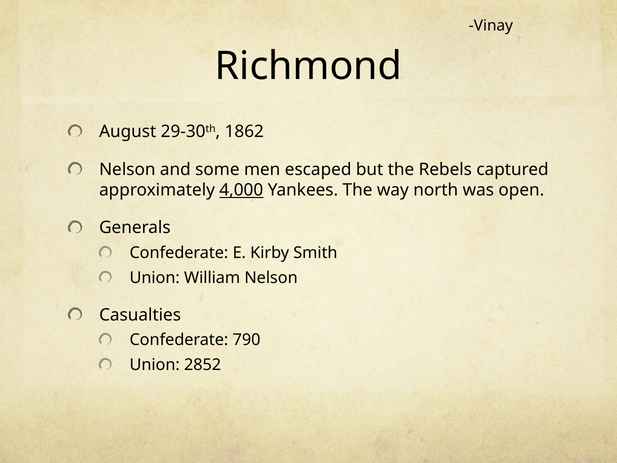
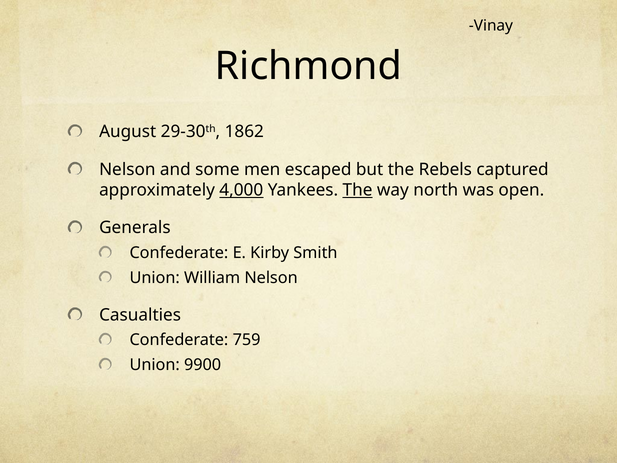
The underline: none -> present (358, 190)
790: 790 -> 759 (247, 340)
2852: 2852 -> 9900 (203, 365)
